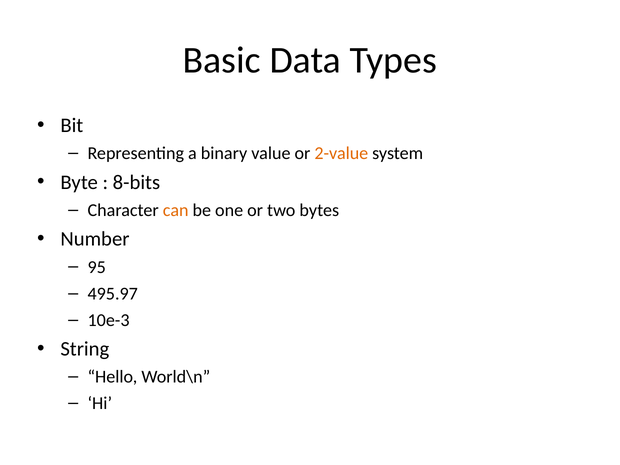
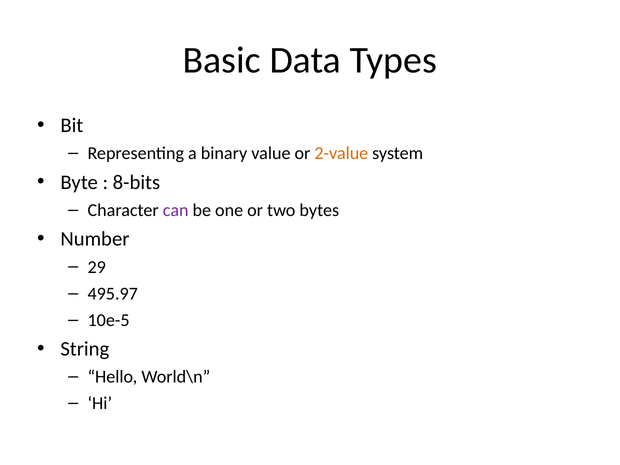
can colour: orange -> purple (176, 210)
95: 95 -> 29 (97, 267)
10e-3: 10e-3 -> 10e-5 (109, 320)
